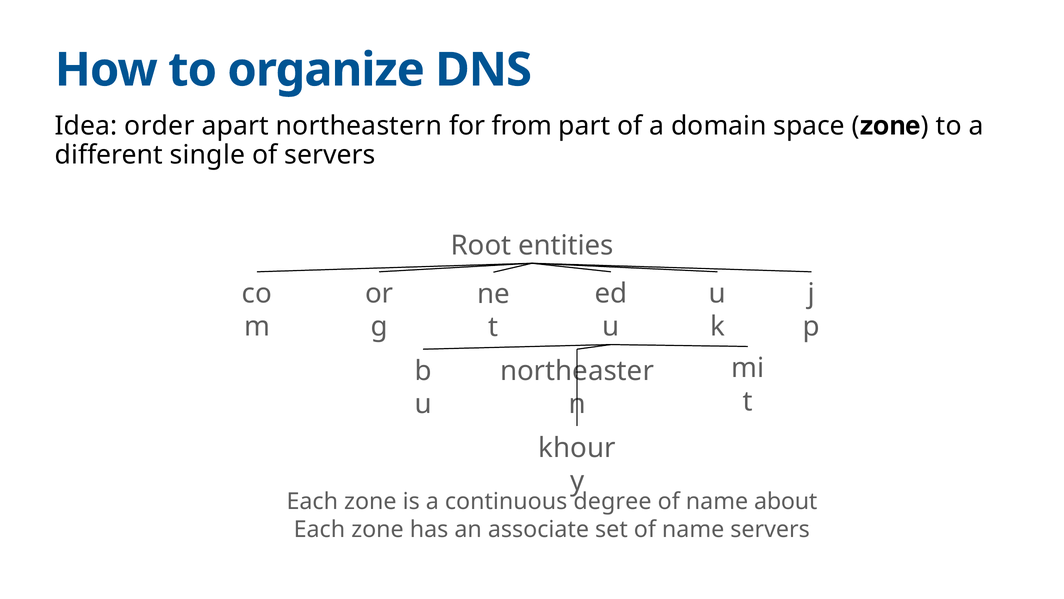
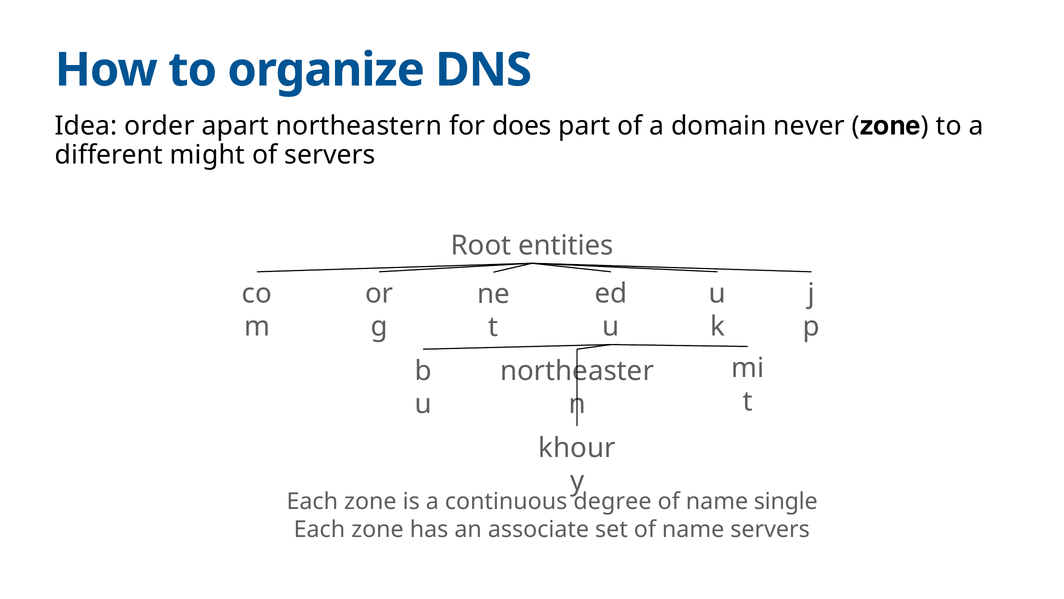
from: from -> does (522, 126)
space: space -> never (809, 126)
single: single -> might (207, 155)
about: about -> single (786, 501)
